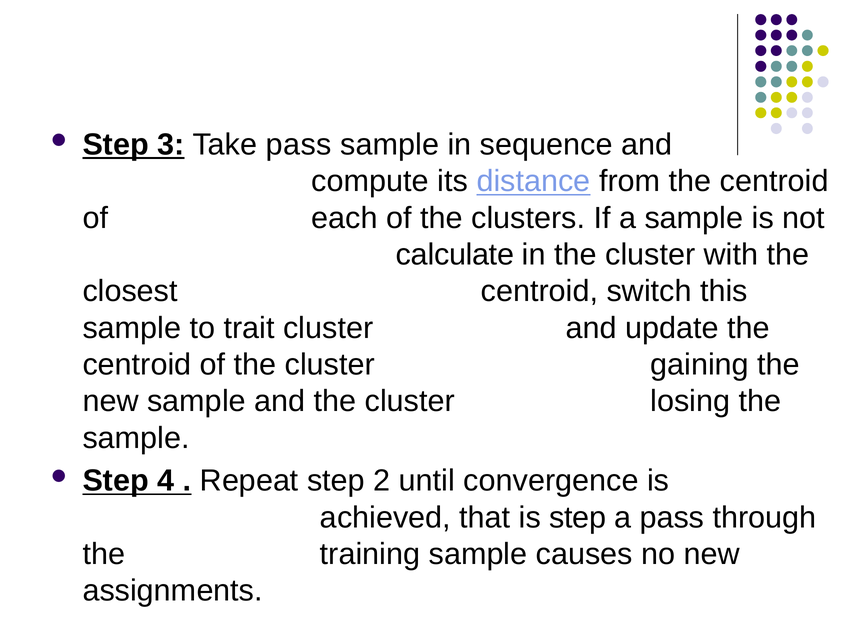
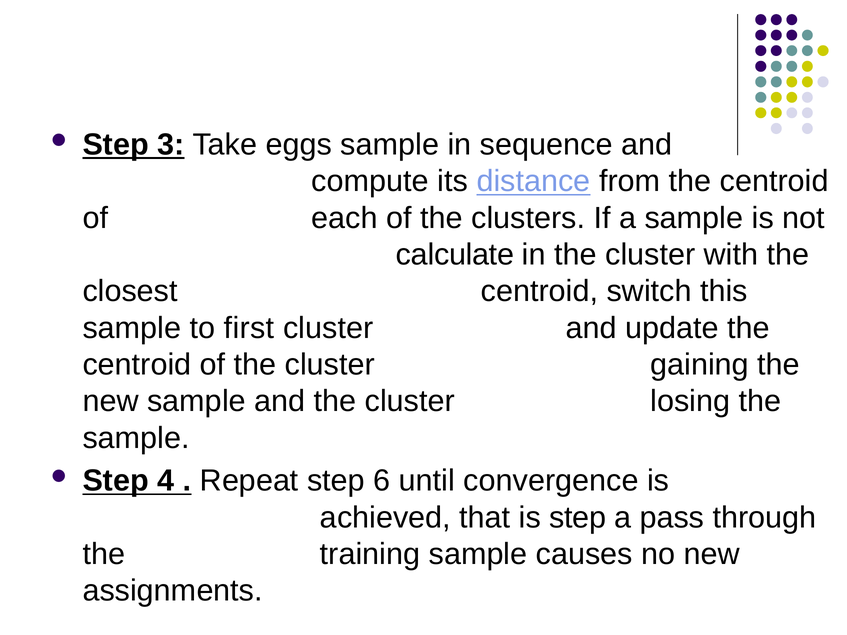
Take pass: pass -> eggs (299, 145)
trait: trait -> first (249, 328)
2: 2 -> 6 (382, 481)
